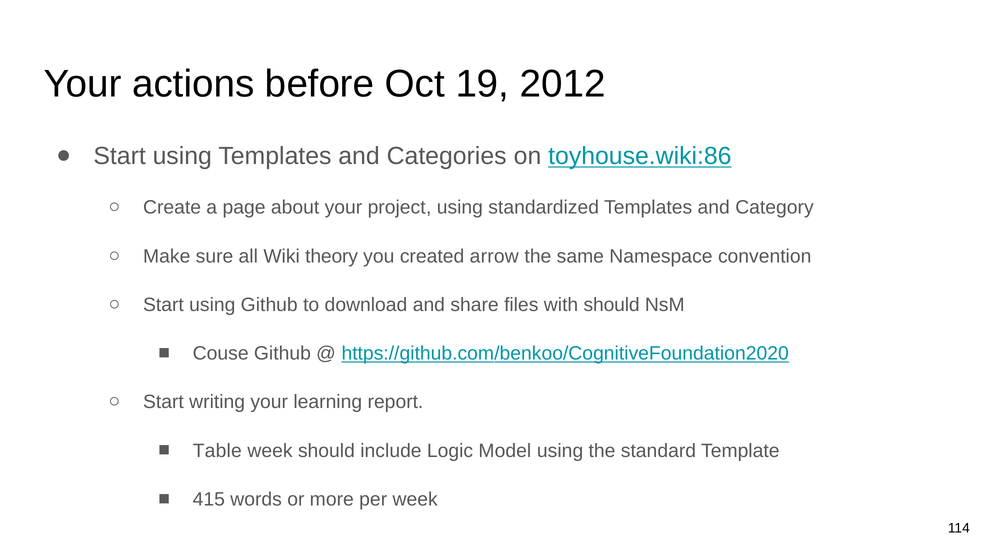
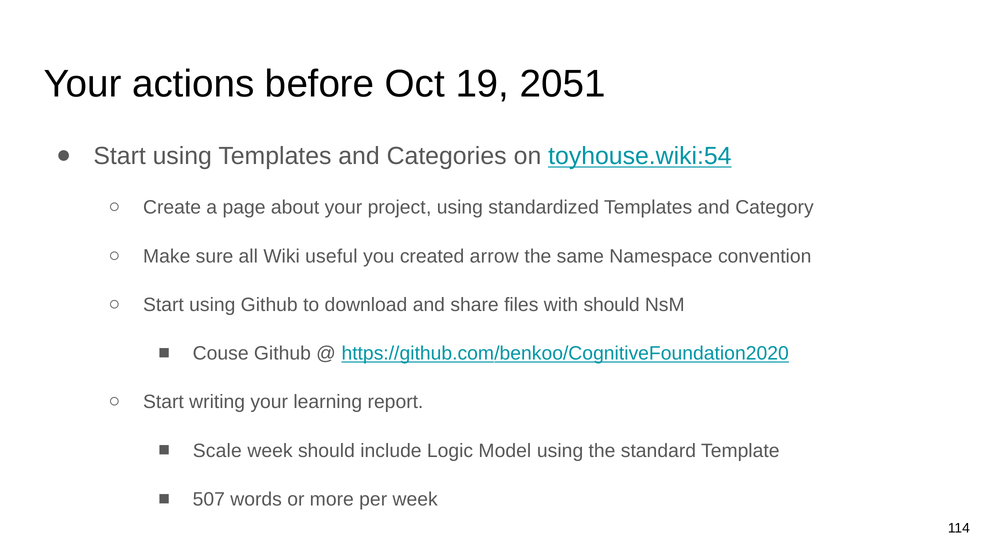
2012: 2012 -> 2051 (563, 84)
toyhouse.wiki:86: toyhouse.wiki:86 -> toyhouse.wiki:54 (640, 156)
theory: theory -> useful (331, 256)
Table: Table -> Scale (217, 451)
415: 415 -> 507 (209, 500)
